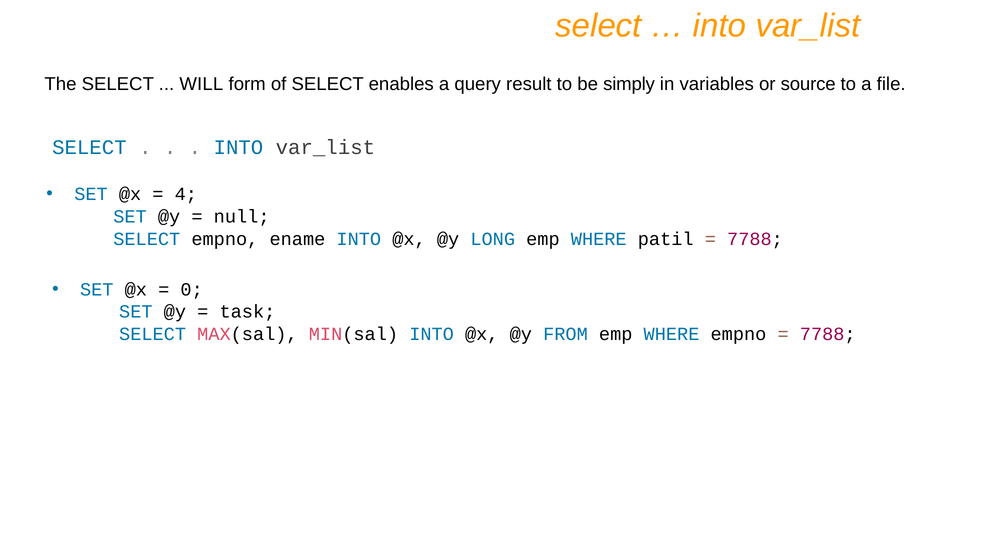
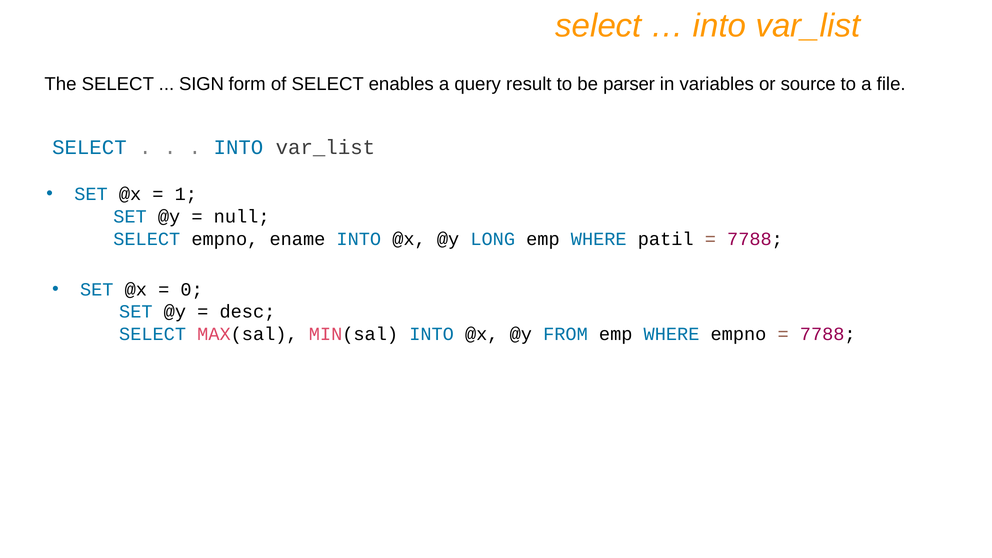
WILL: WILL -> SIGN (202, 84)
simply: simply -> parser (629, 84)
4: 4 -> 1 (186, 194)
task: task -> desc (247, 312)
